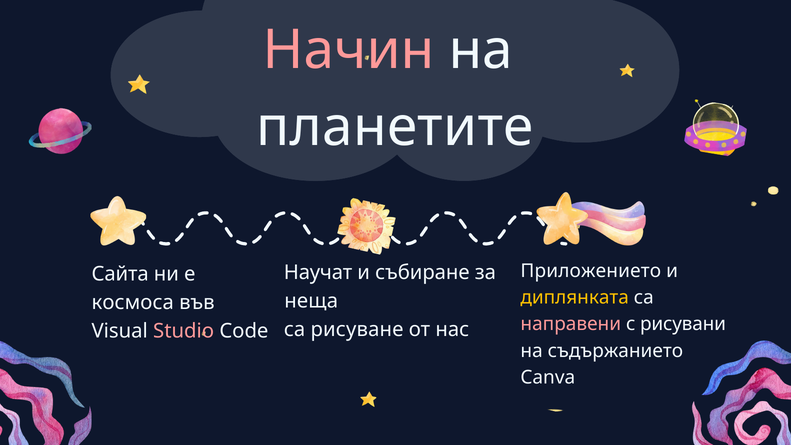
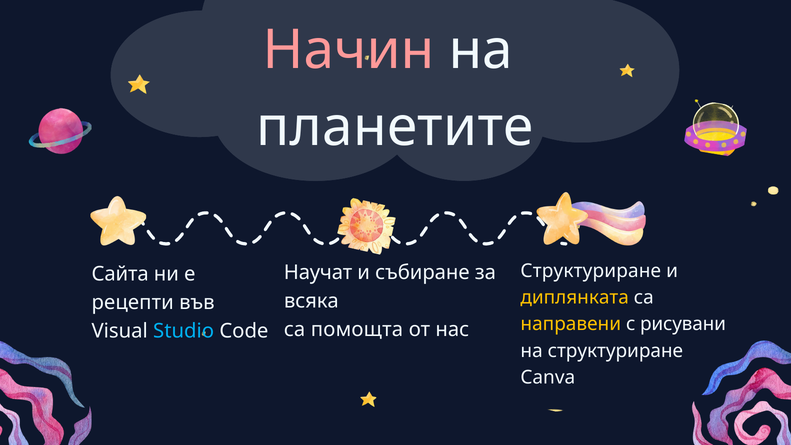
Приложението: Приложението -> Структуриране (591, 271)
неща: неща -> всяка (311, 301)
космоса: космоса -> рецепти (133, 302)
направени colour: pink -> yellow (571, 324)
рисуване: рисуване -> помощта (357, 329)
Studio colour: pink -> light blue (184, 331)
на съдържанието: съдържанието -> структуриране (615, 351)
